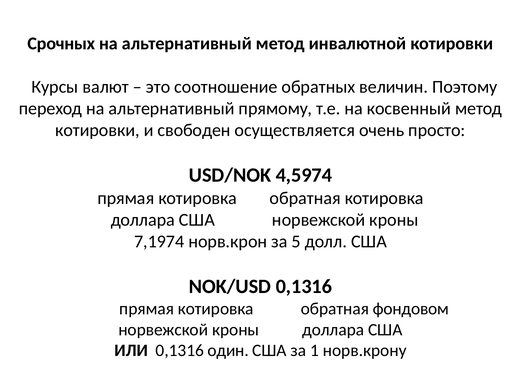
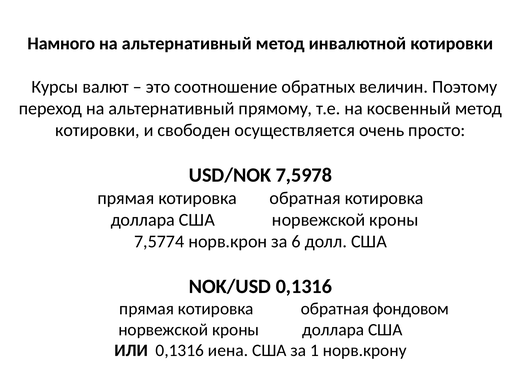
Срочных: Срочных -> Намного (61, 43)
4,5974: 4,5974 -> 7,5978 (304, 175)
7,1974: 7,1974 -> 7,5774 (159, 241)
5: 5 -> 6 (296, 241)
один: один -> иена (228, 350)
